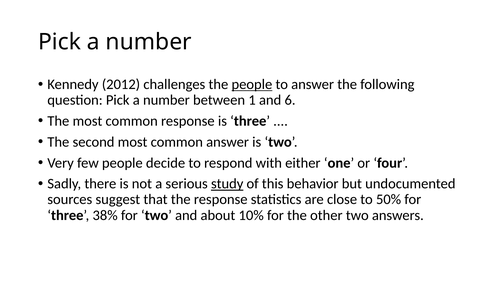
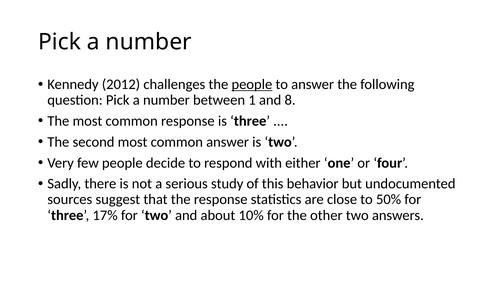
6: 6 -> 8 (290, 100)
study underline: present -> none (227, 184)
38%: 38% -> 17% (105, 215)
